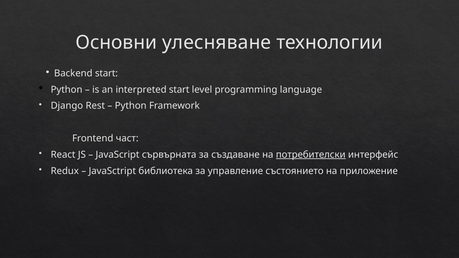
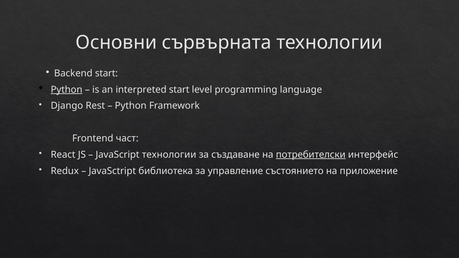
улесняване: улесняване -> сървърната (217, 43)
Python underline: none -> present (67, 90)
JavaScript сървърната: сървърната -> технологии (169, 155)
